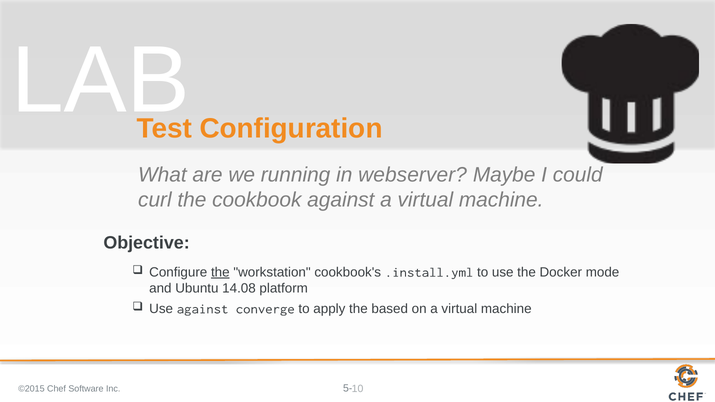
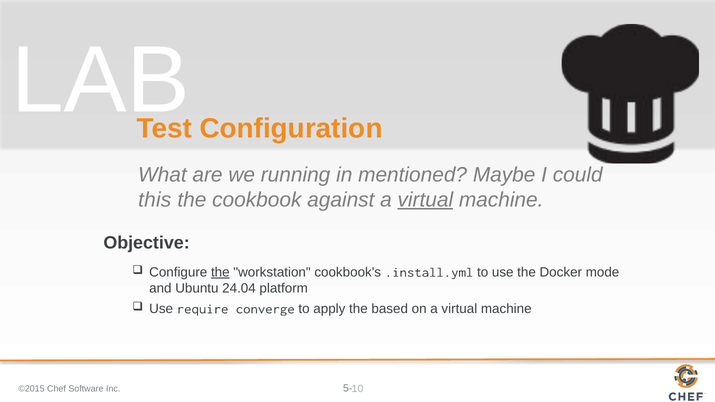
webserver: webserver -> mentioned (413, 175)
curl: curl -> this (155, 200)
virtual underline: none -> present (425, 200)
14.08: 14.08 -> 24.04 (239, 289)
Use against: against -> require (203, 309)
